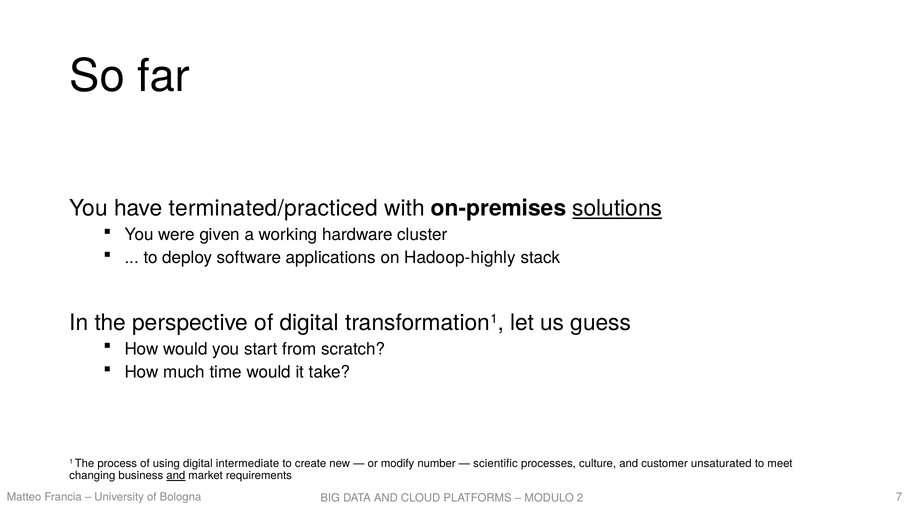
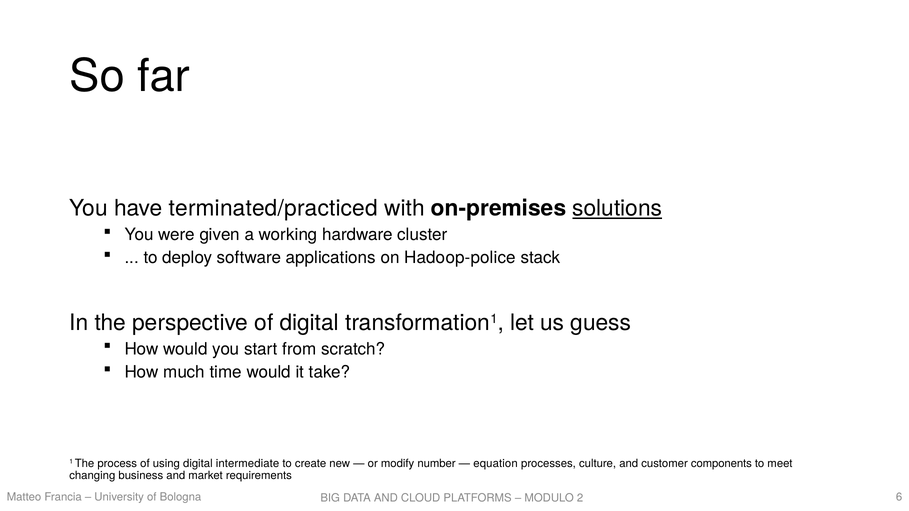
Hadoop-highly: Hadoop-highly -> Hadoop-police (460, 258)
scientific: scientific -> equation (496, 464)
unsaturated: unsaturated -> components (721, 464)
and underline: present -> none (176, 476)
7: 7 -> 6 (899, 497)
